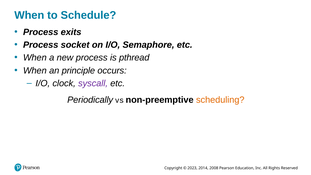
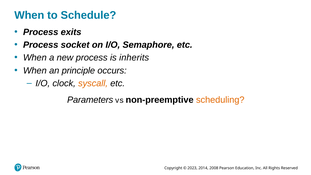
pthread: pthread -> inherits (134, 58)
syscall colour: purple -> orange (93, 83)
Periodically: Periodically -> Parameters (90, 100)
